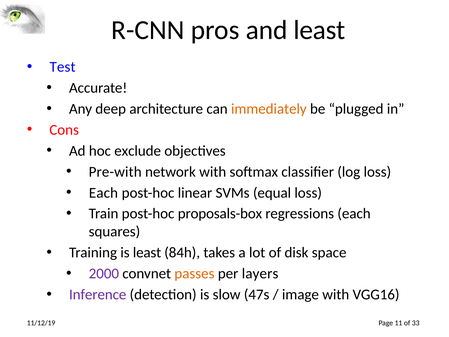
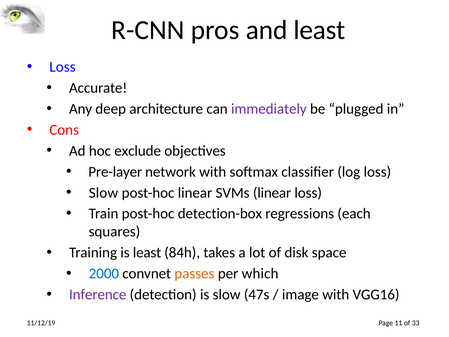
Test: Test -> Loss (63, 67)
immediately colour: orange -> purple (269, 109)
Pre-with: Pre-with -> Pre-layer (115, 172)
Each: Each -> Slow (103, 193)
SVMs equal: equal -> linear (272, 193)
proposals-box: proposals-box -> detection-box (220, 214)
2000 colour: purple -> blue (104, 273)
layers: layers -> which (260, 273)
